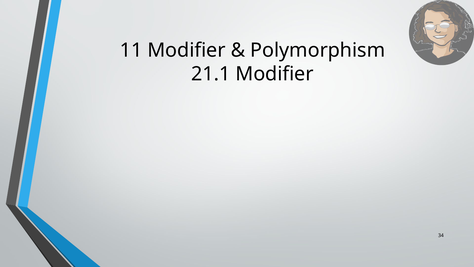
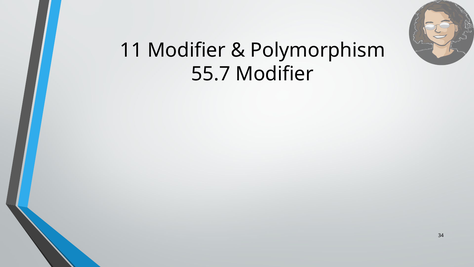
21.1: 21.1 -> 55.7 (211, 74)
